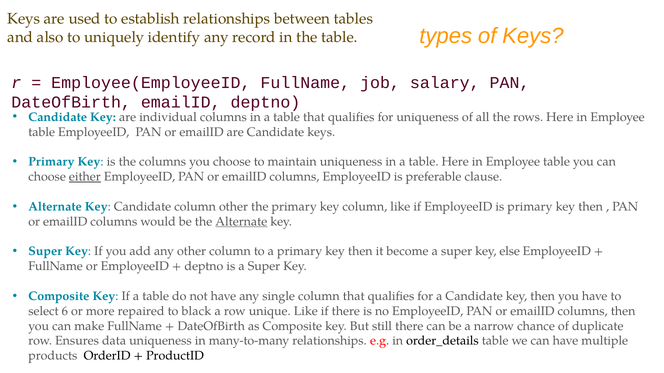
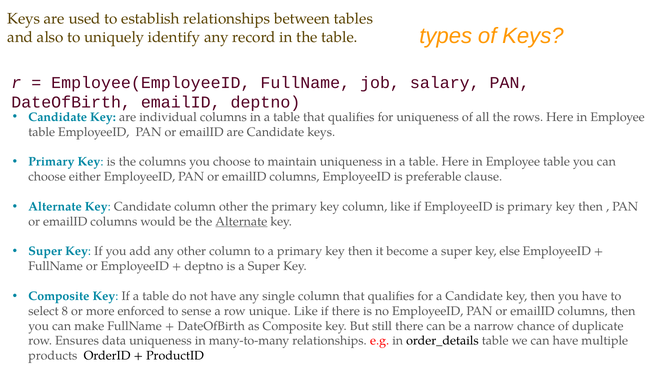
either underline: present -> none (85, 177)
6: 6 -> 8 (65, 311)
repaired: repaired -> enforced (141, 311)
black: black -> sense (196, 311)
